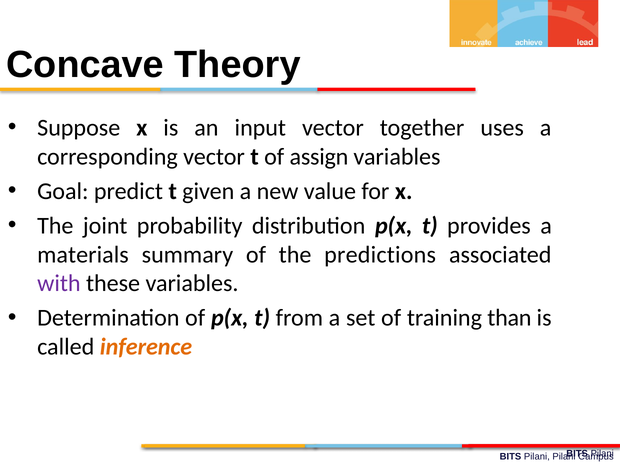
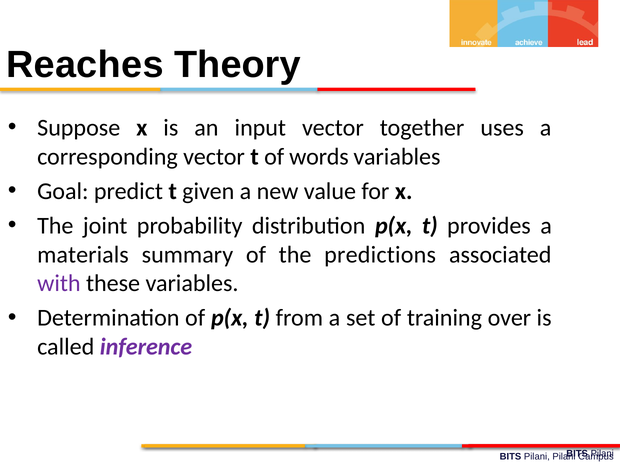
Concave: Concave -> Reaches (85, 65)
assign: assign -> words (319, 157)
than: than -> over (509, 318)
inference colour: orange -> purple (146, 347)
